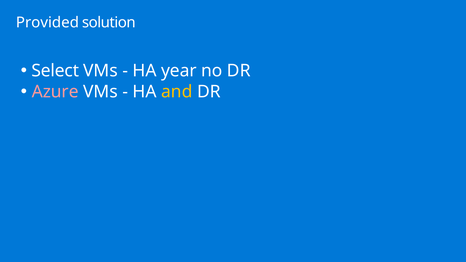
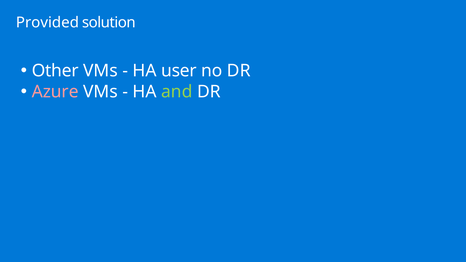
Select: Select -> Other (55, 71)
year: year -> user (179, 71)
and colour: yellow -> light green (177, 92)
